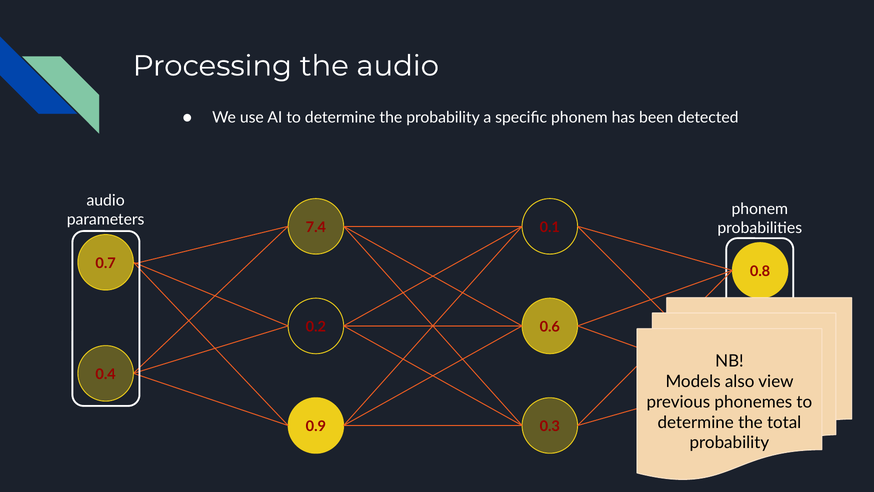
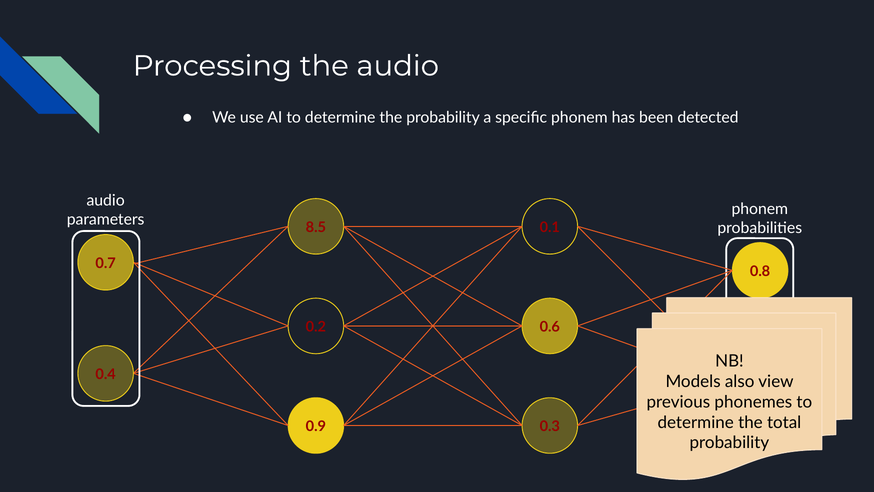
7.4: 7.4 -> 8.5 (316, 227)
